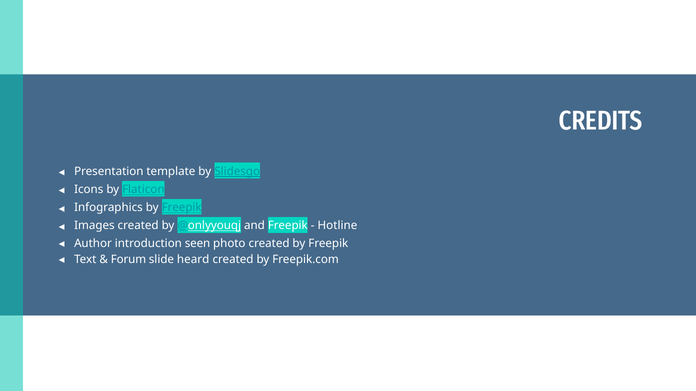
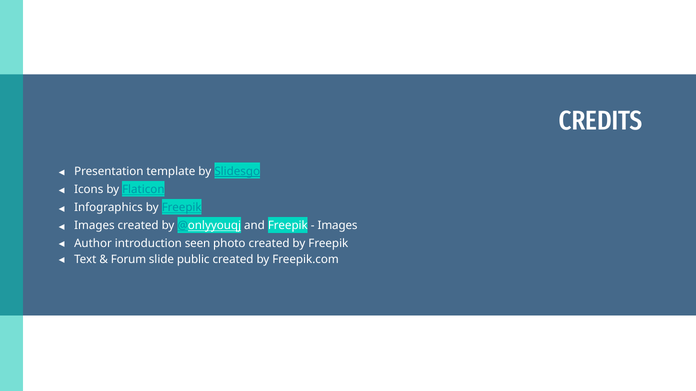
Hotline: Hotline -> Images (338, 226)
heard: heard -> public (193, 260)
